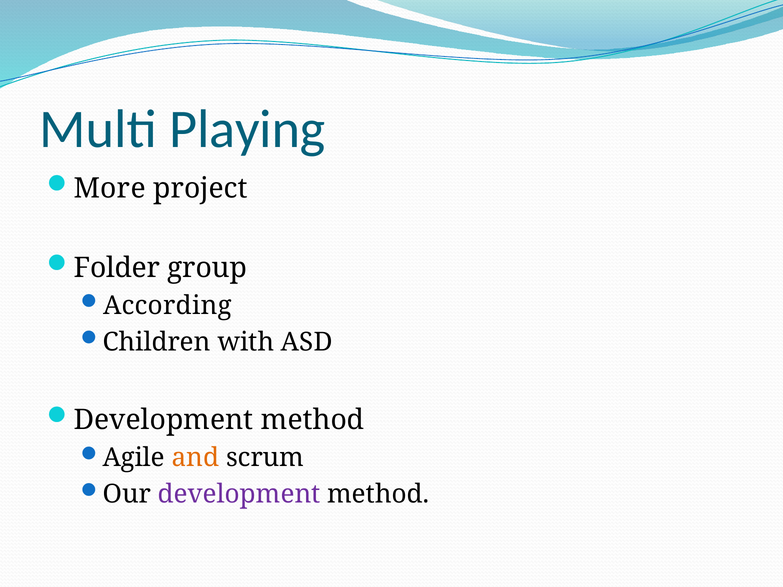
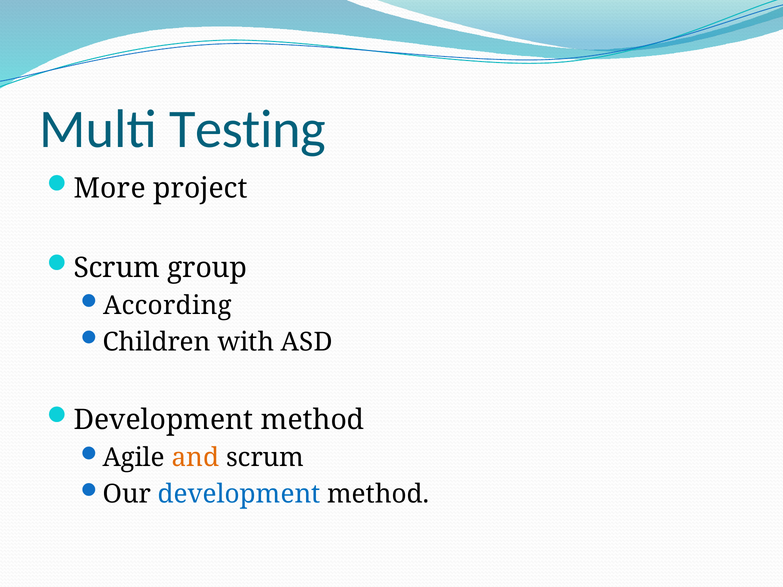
Playing: Playing -> Testing (247, 129)
Folder: Folder -> Scrum (117, 268)
development colour: purple -> blue (239, 494)
